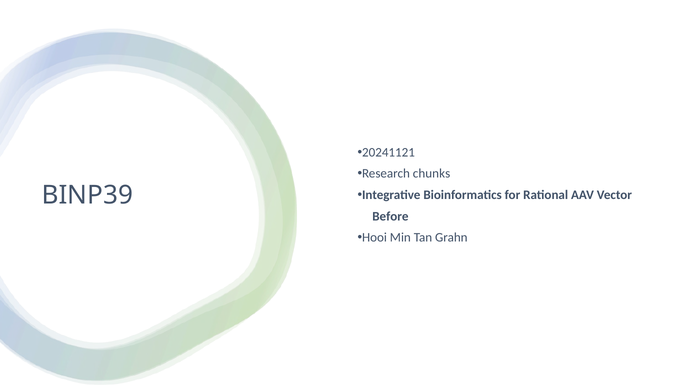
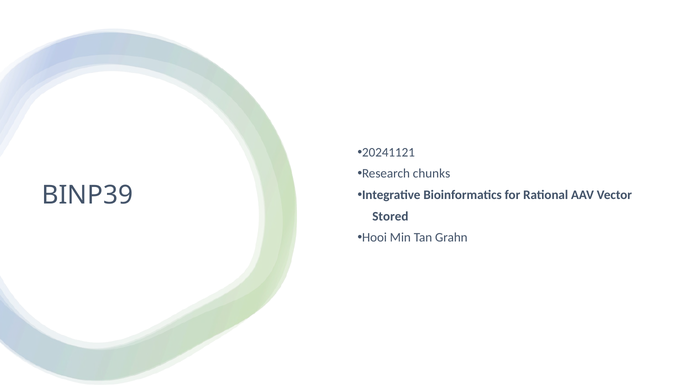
Before: Before -> Stored (390, 216)
